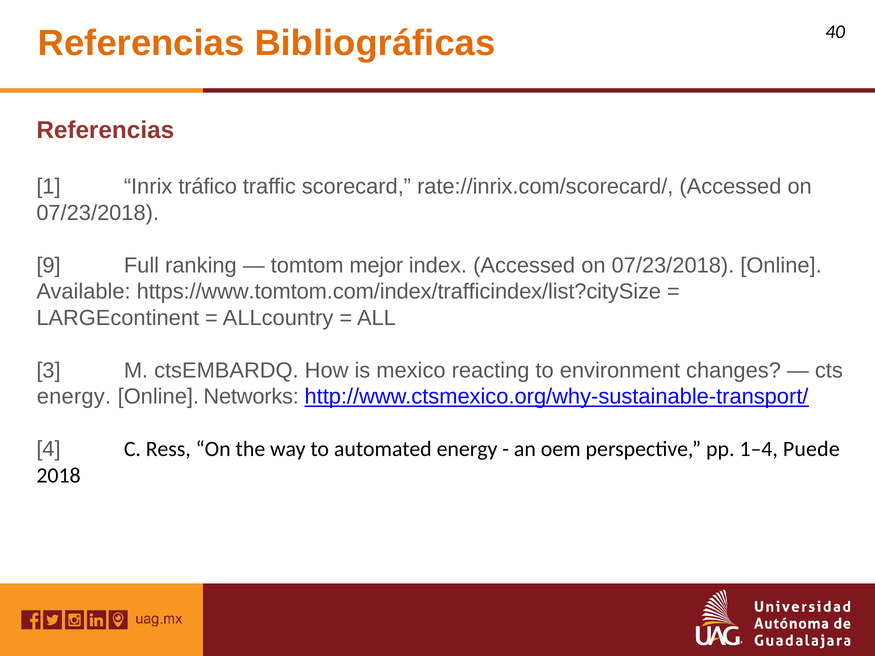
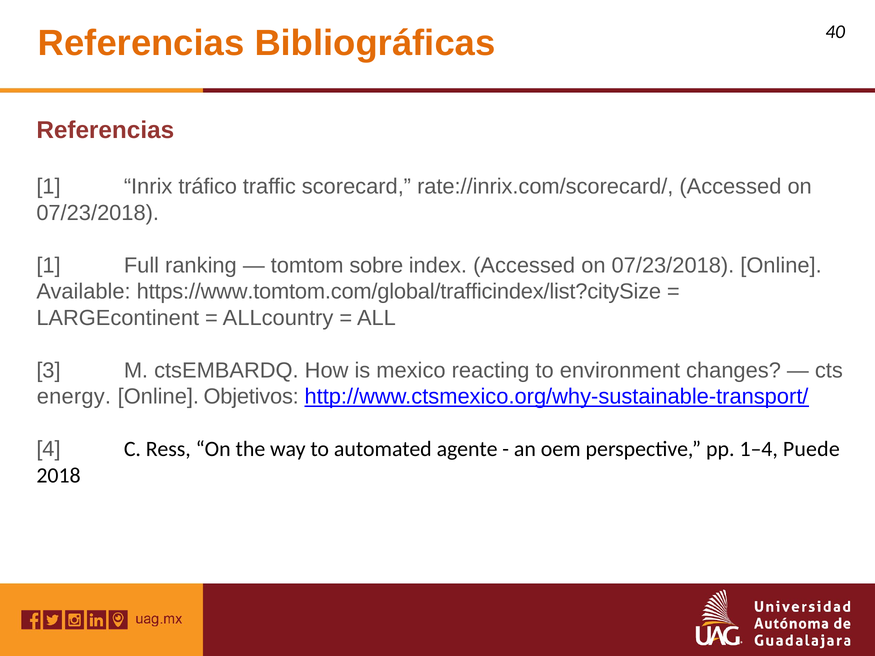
9: 9 -> 1 (49, 266)
mejor: mejor -> sobre (376, 266)
https://www.tomtom.com/index/trafficindex/list?citySize: https://www.tomtom.com/index/trafficindex/list?citySize -> https://www.tomtom.com/global/trafficindex/list?citySize (399, 292)
Networks: Networks -> Objetivos (251, 397)
automated energy: energy -> agente (467, 449)
